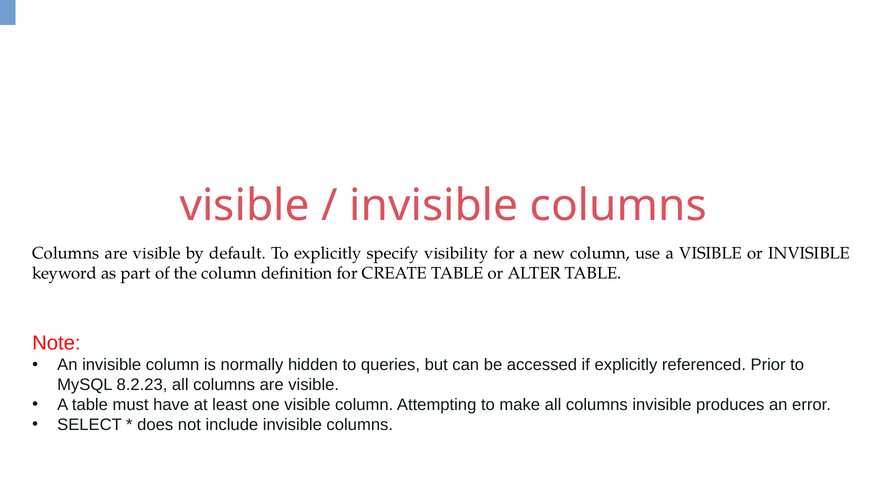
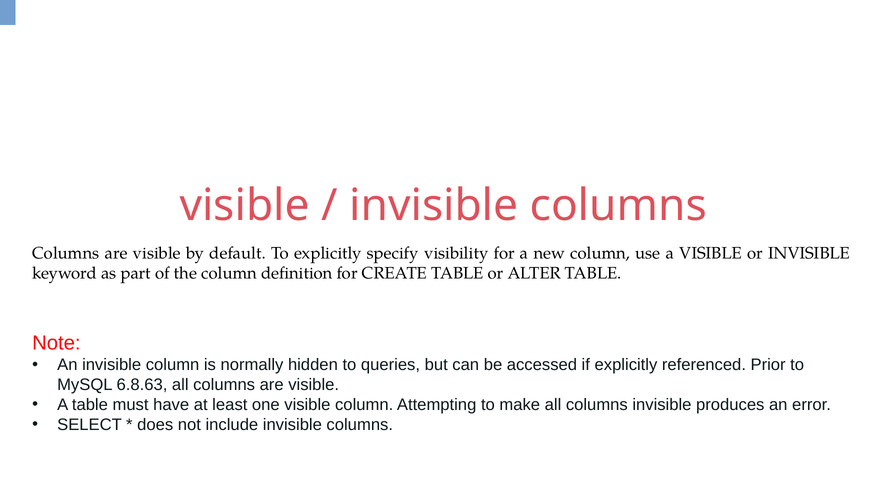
8.2.23: 8.2.23 -> 6.8.63 (142, 385)
